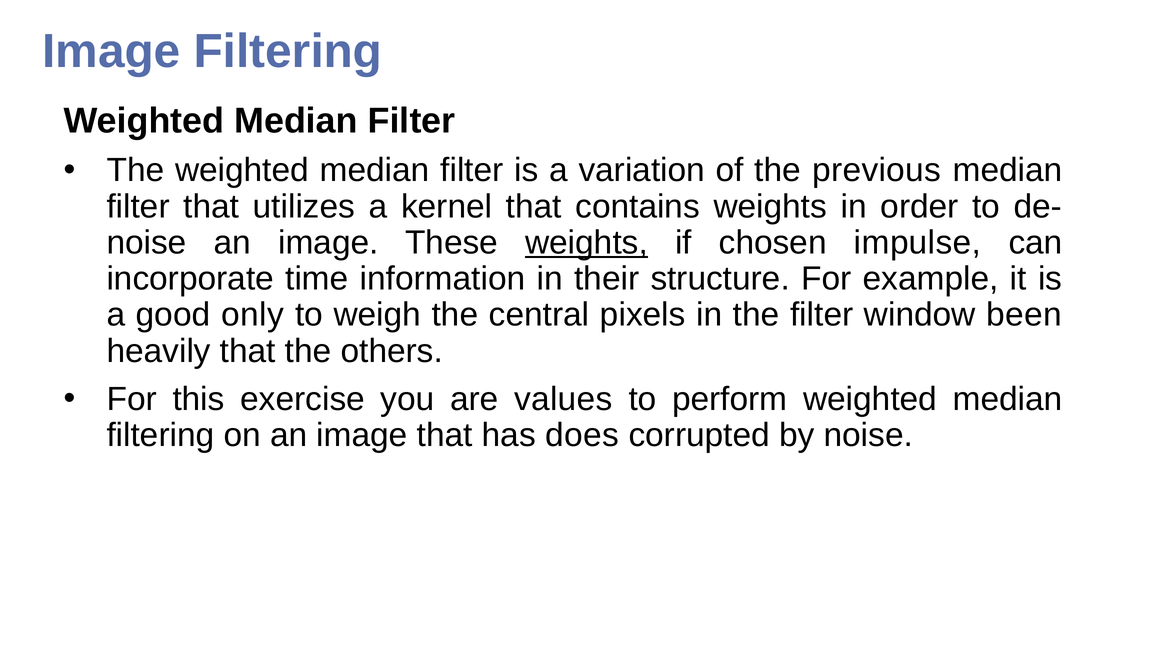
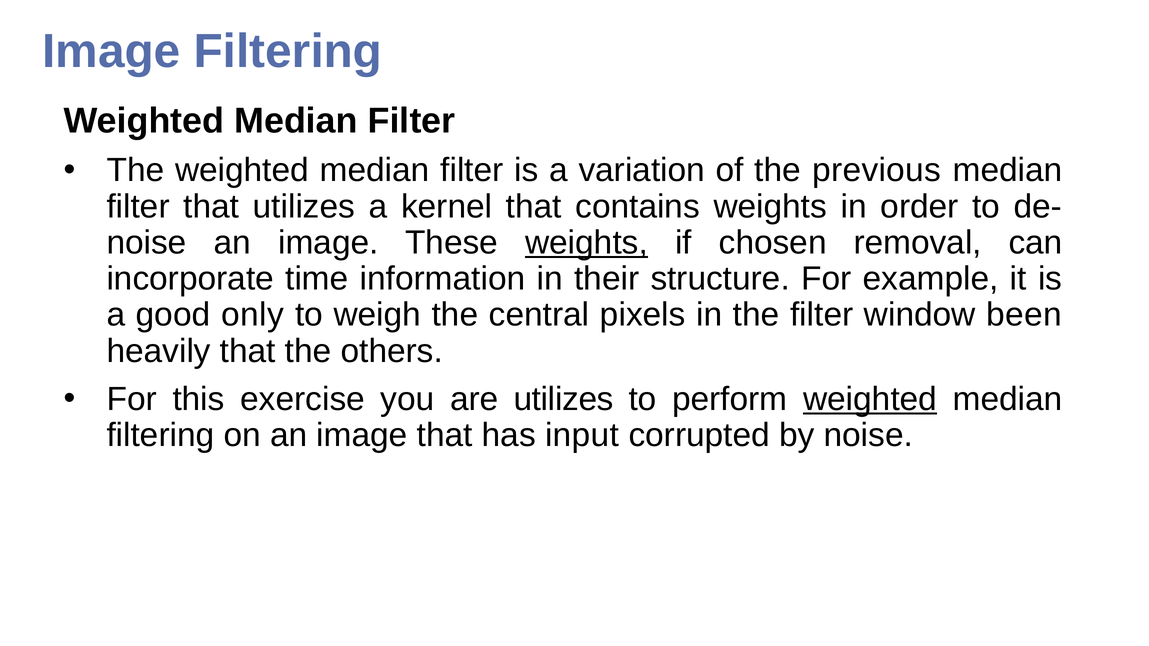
impulse: impulse -> removal (918, 243)
are values: values -> utilizes (564, 399)
weighted underline: none -> present (870, 399)
does: does -> input (582, 435)
